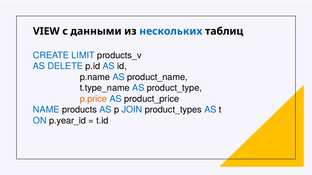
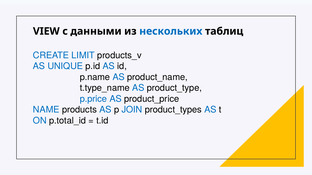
DELETE: DELETE -> UNIQUE (65, 66)
p.price colour: orange -> blue (93, 99)
p.year_id: p.year_id -> p.total_id (68, 121)
